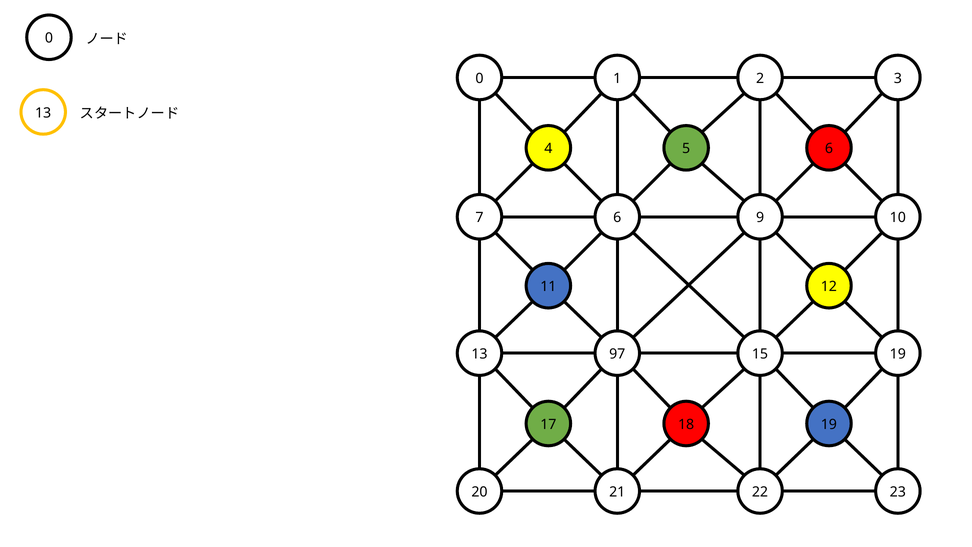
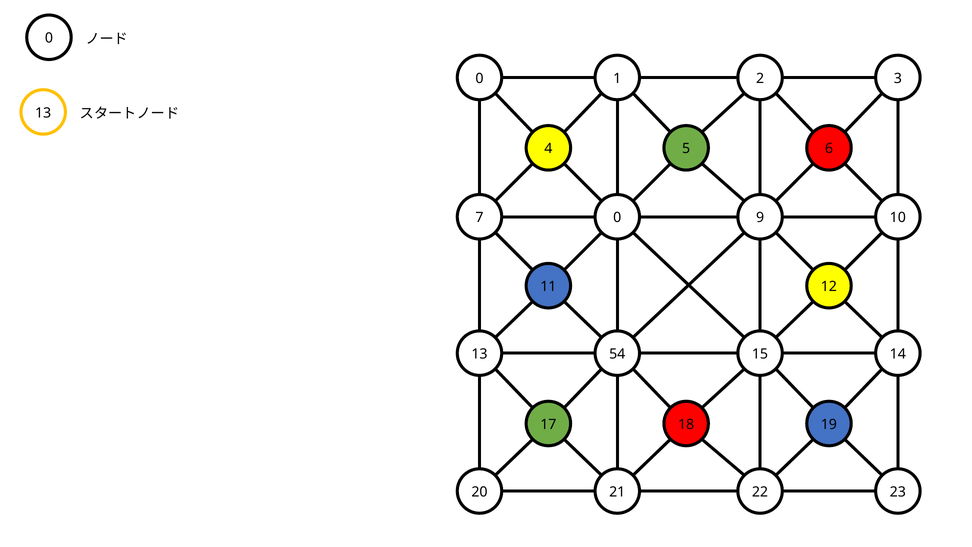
7 6: 6 -> 0 (617, 218)
97: 97 -> 54 (617, 354)
15 19: 19 -> 14 (898, 354)
